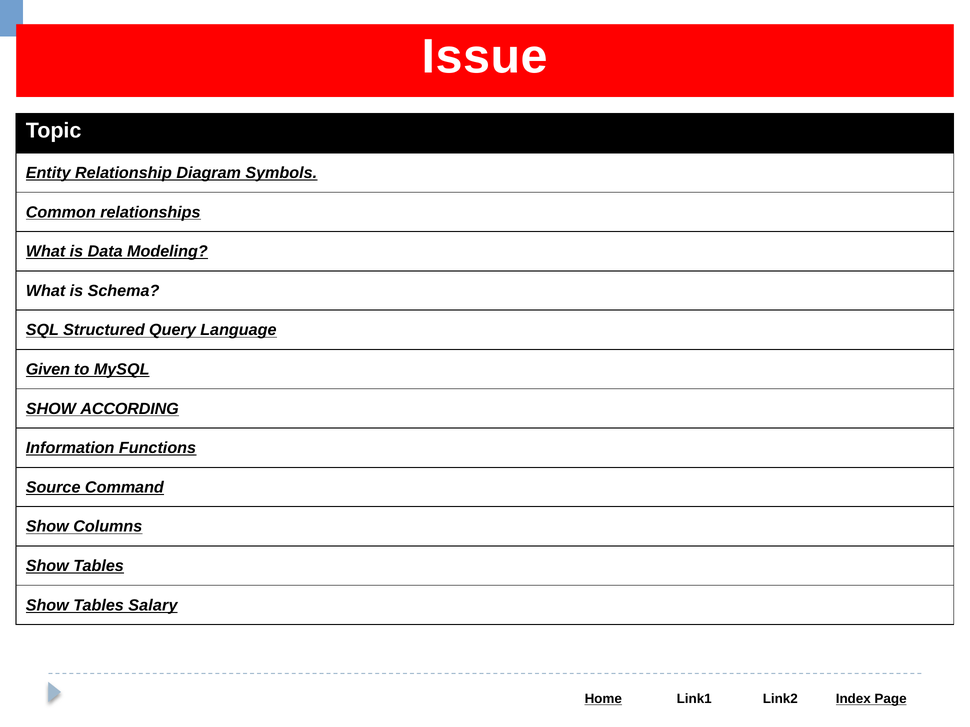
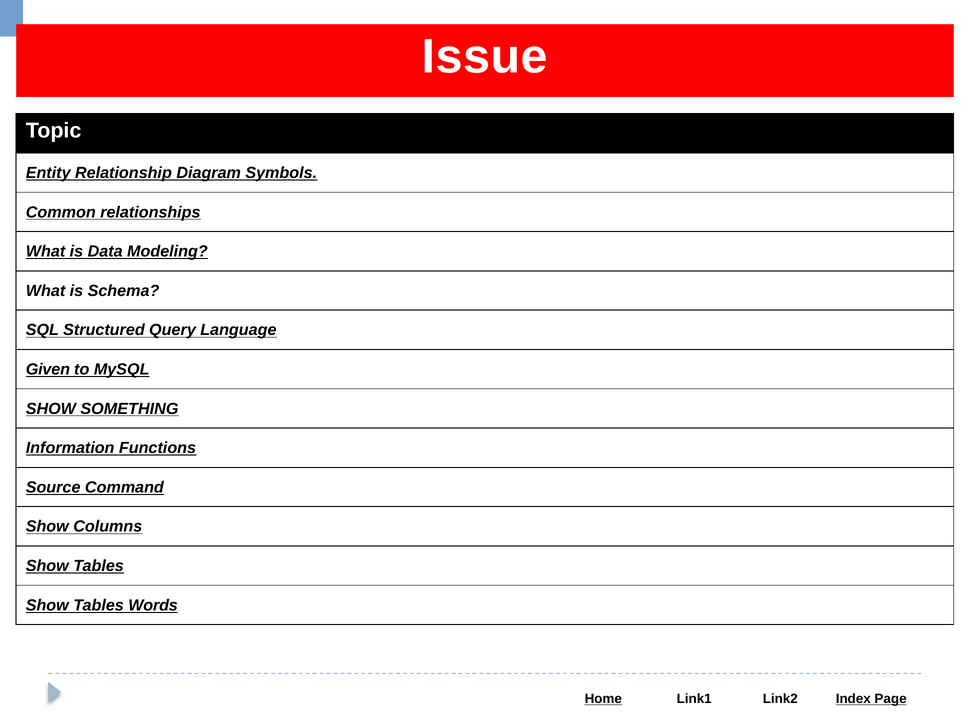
ACCORDING: ACCORDING -> SOMETHING (129, 409)
Salary: Salary -> Words (153, 606)
